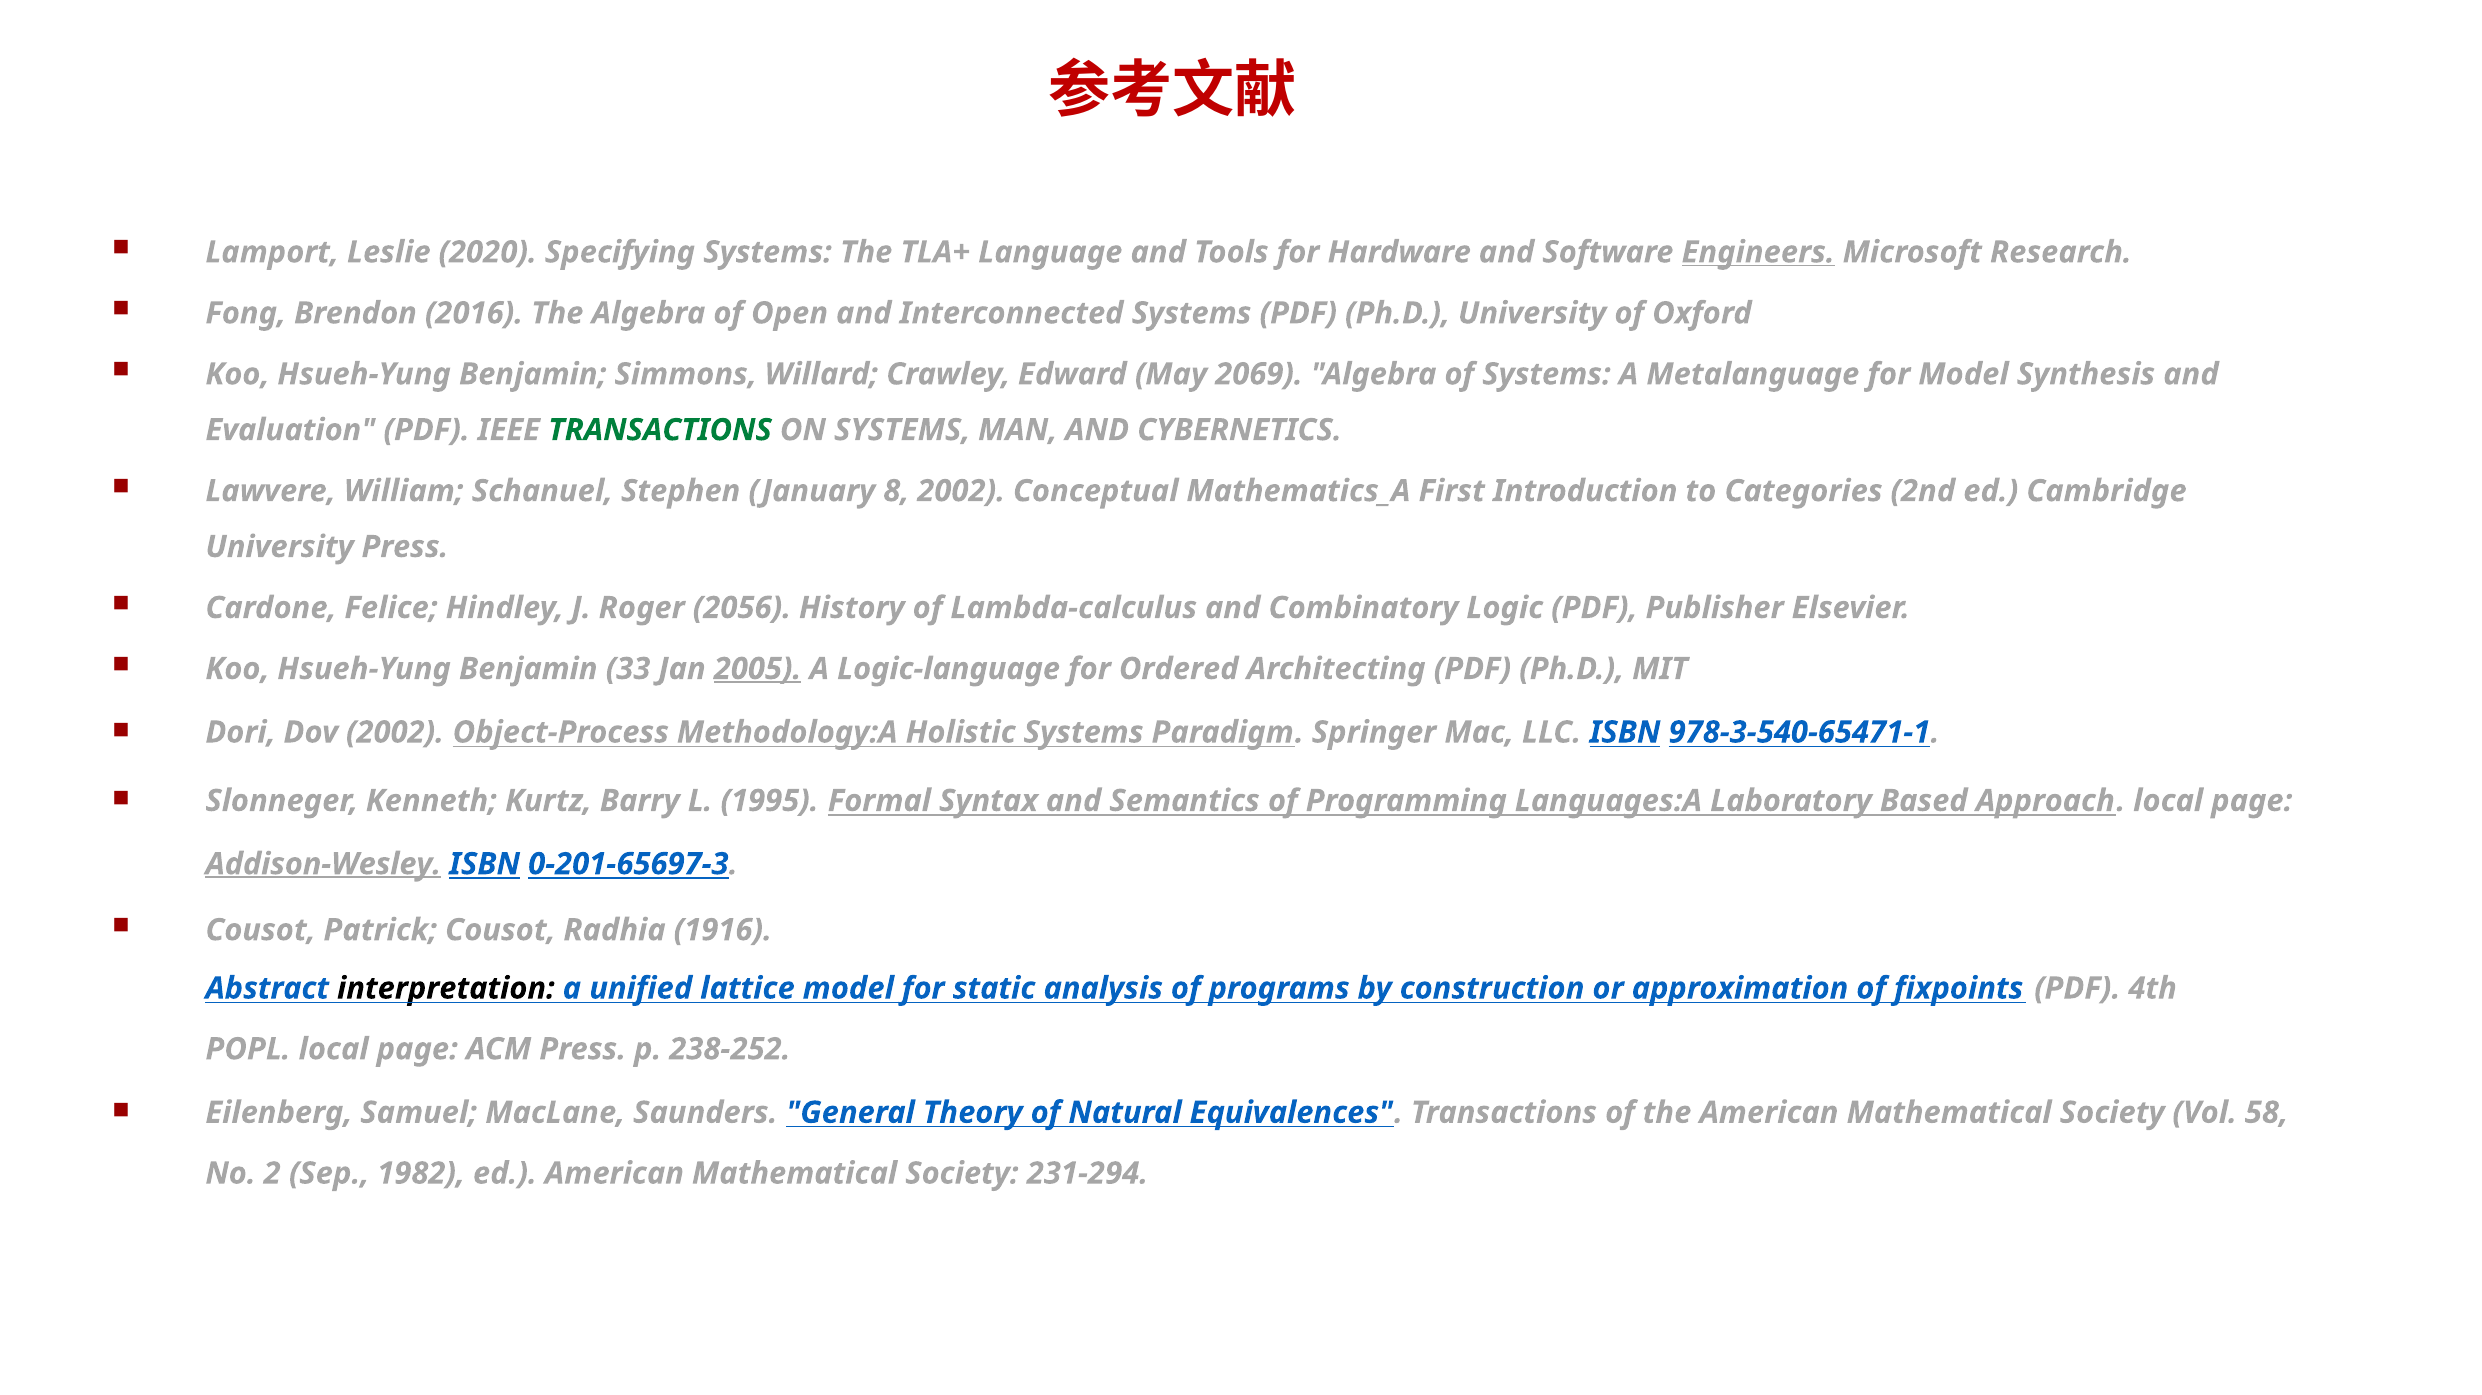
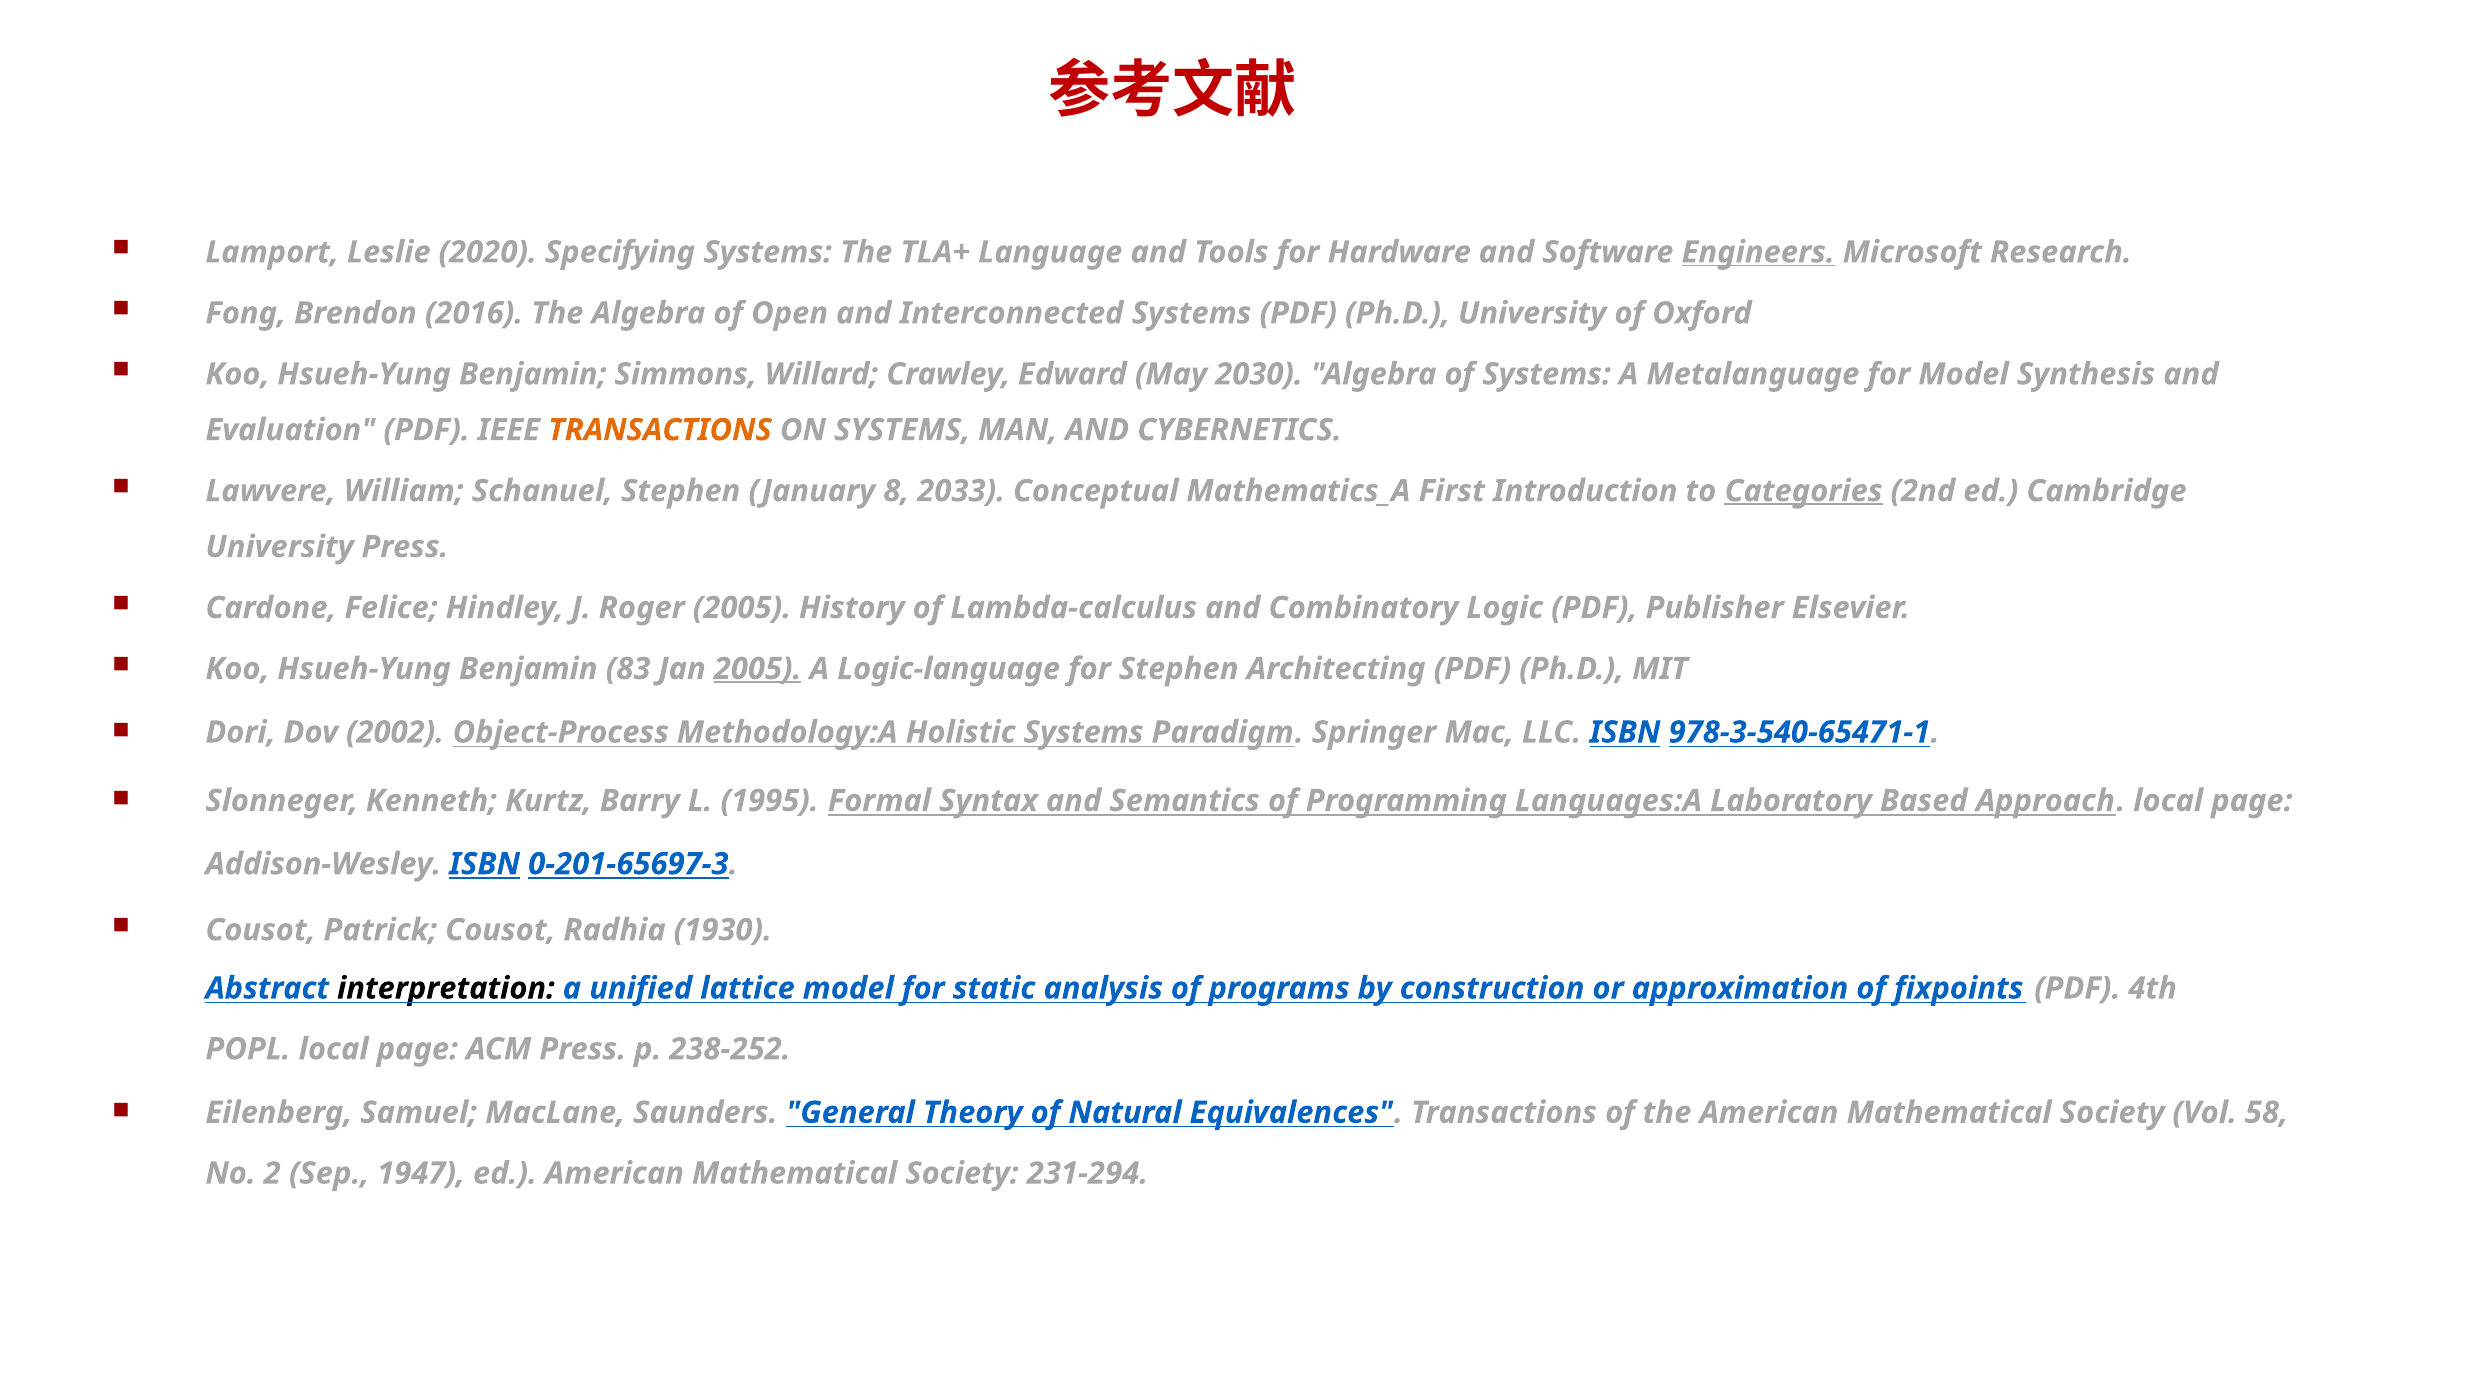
2069: 2069 -> 2030 (1259, 374)
TRANSACTIONS colour: green -> orange (660, 430)
8 2002: 2002 -> 2033 (961, 491)
Categories underline: none -> present (1804, 491)
Roger 2056: 2056 -> 2005 (742, 608)
33: 33 -> 83 (628, 669)
for Ordered: Ordered -> Stephen (1179, 669)
Addison-Wesley underline: present -> none (323, 864)
1916: 1916 -> 1930 (723, 930)
1982: 1982 -> 1947 (421, 1174)
